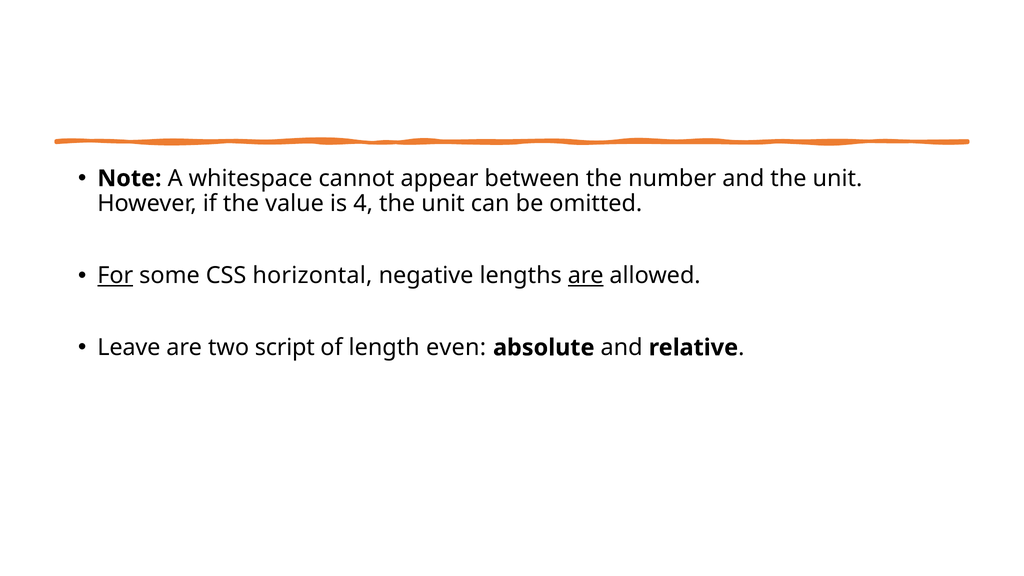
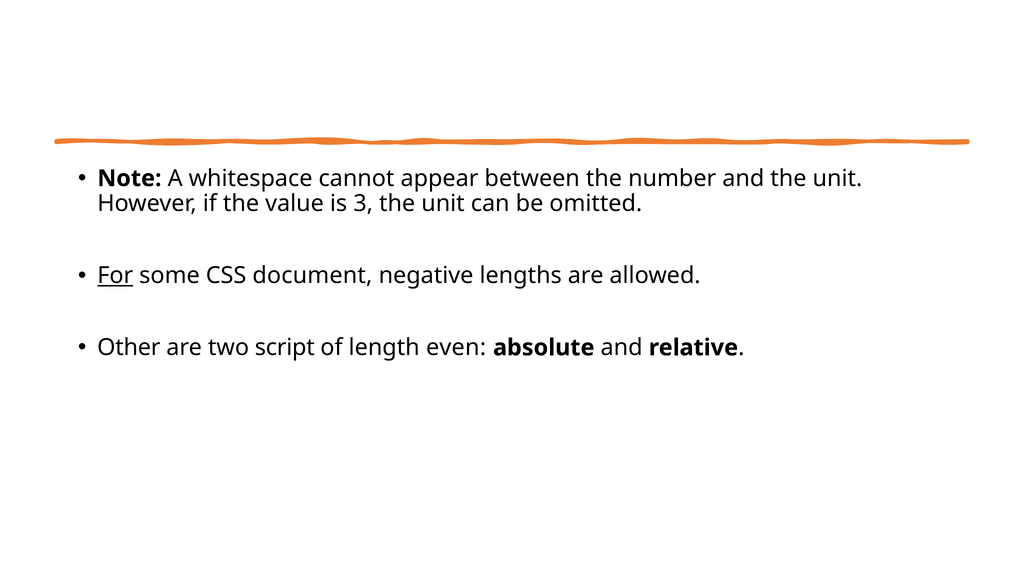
4: 4 -> 3 (363, 204)
horizontal: horizontal -> document (312, 276)
are underline: present -> none (586, 276)
Leave: Leave -> Other (129, 348)
